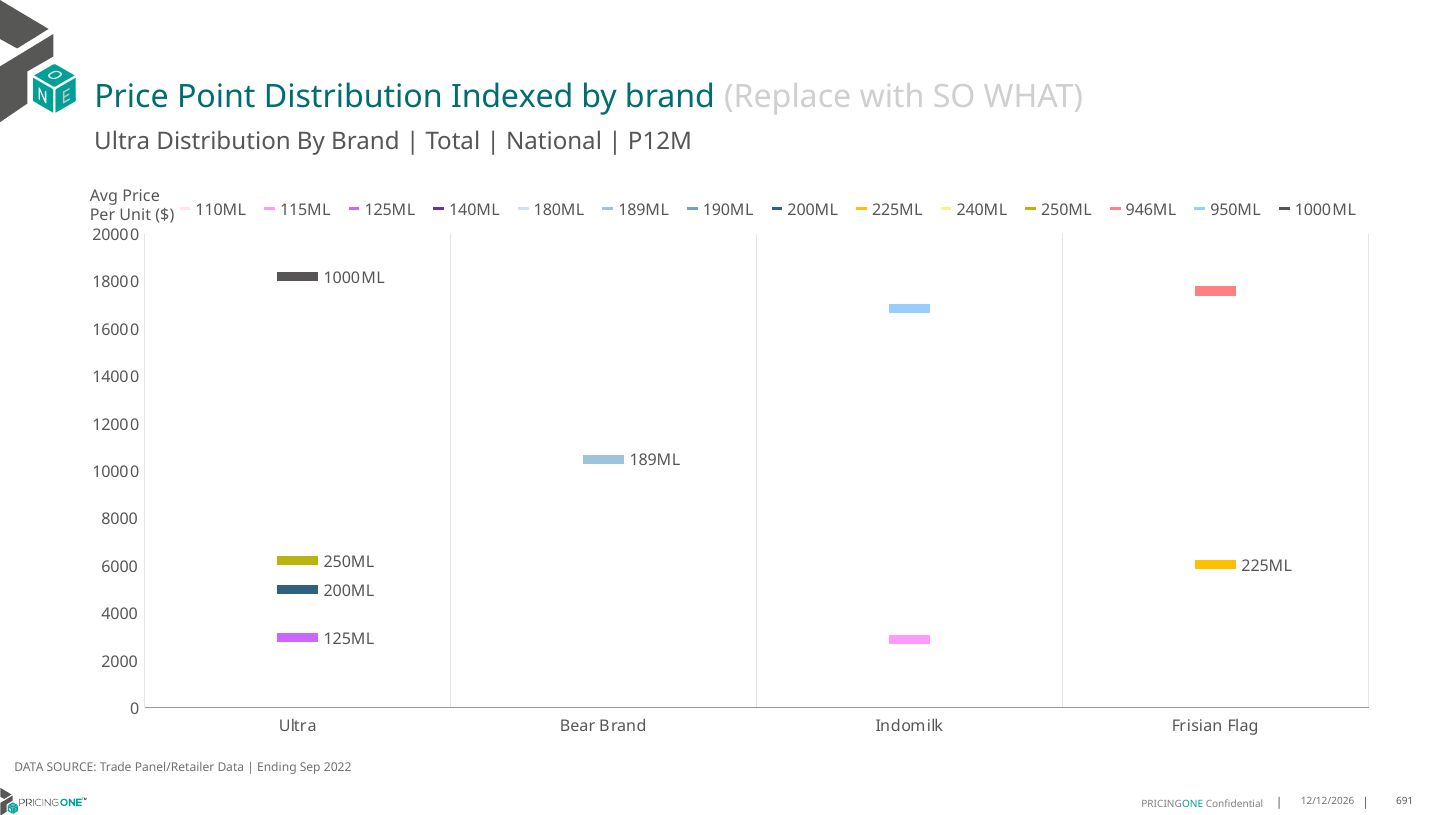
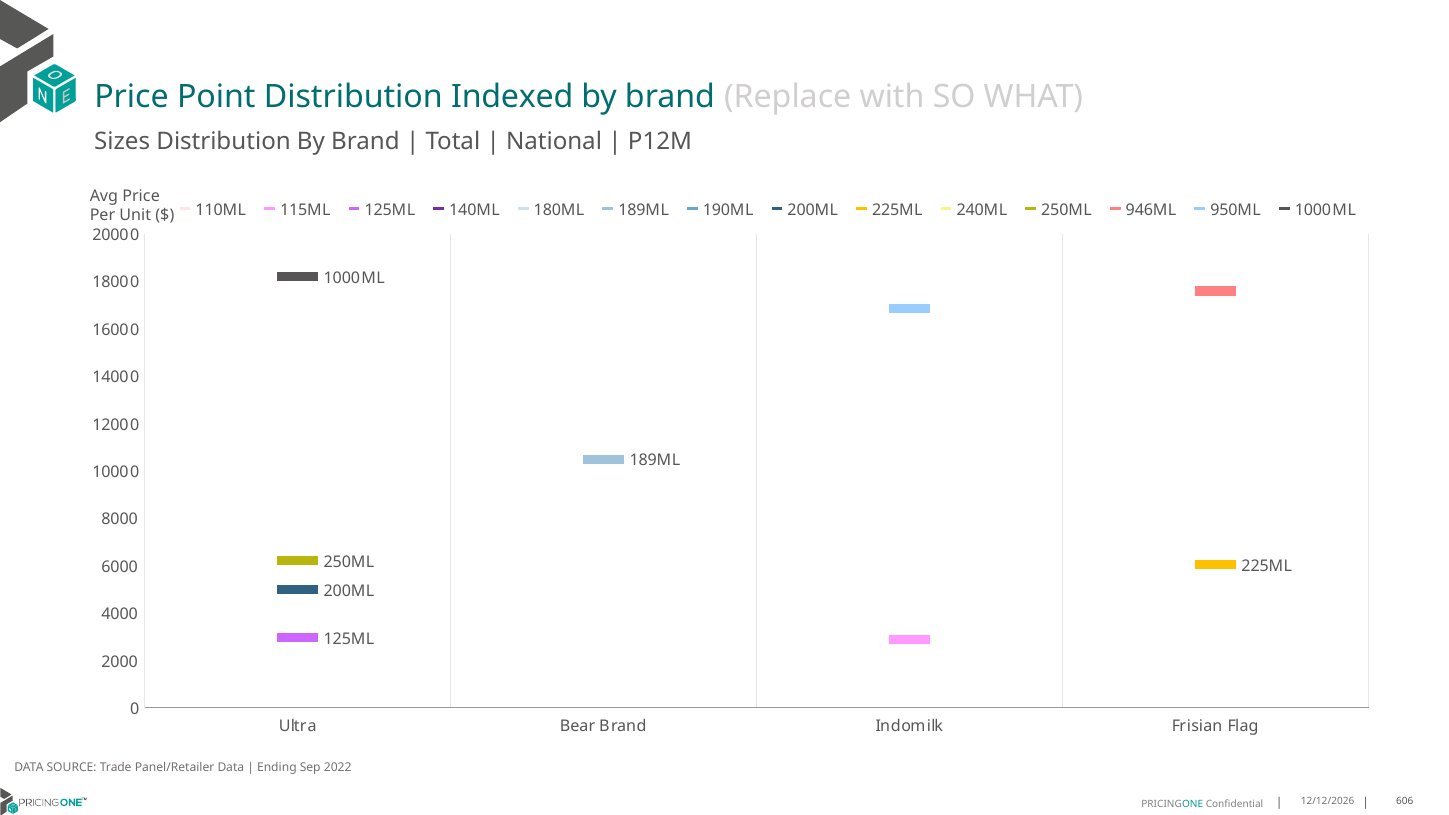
Ultra: Ultra -> Sizes (122, 141)
691: 691 -> 606 (1405, 801)
